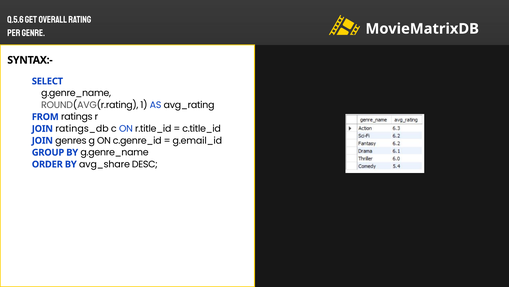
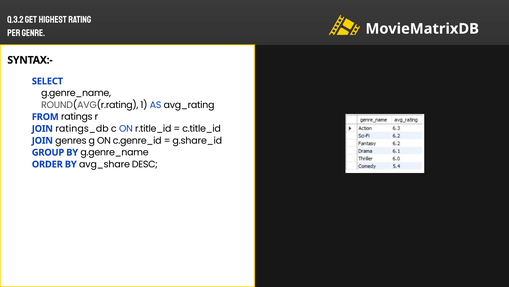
Q.5.6: Q.5.6 -> Q.3.2 (15, 20)
overall: overall -> highest (53, 20)
g.email_id: g.email_id -> g.share_id (197, 140)
